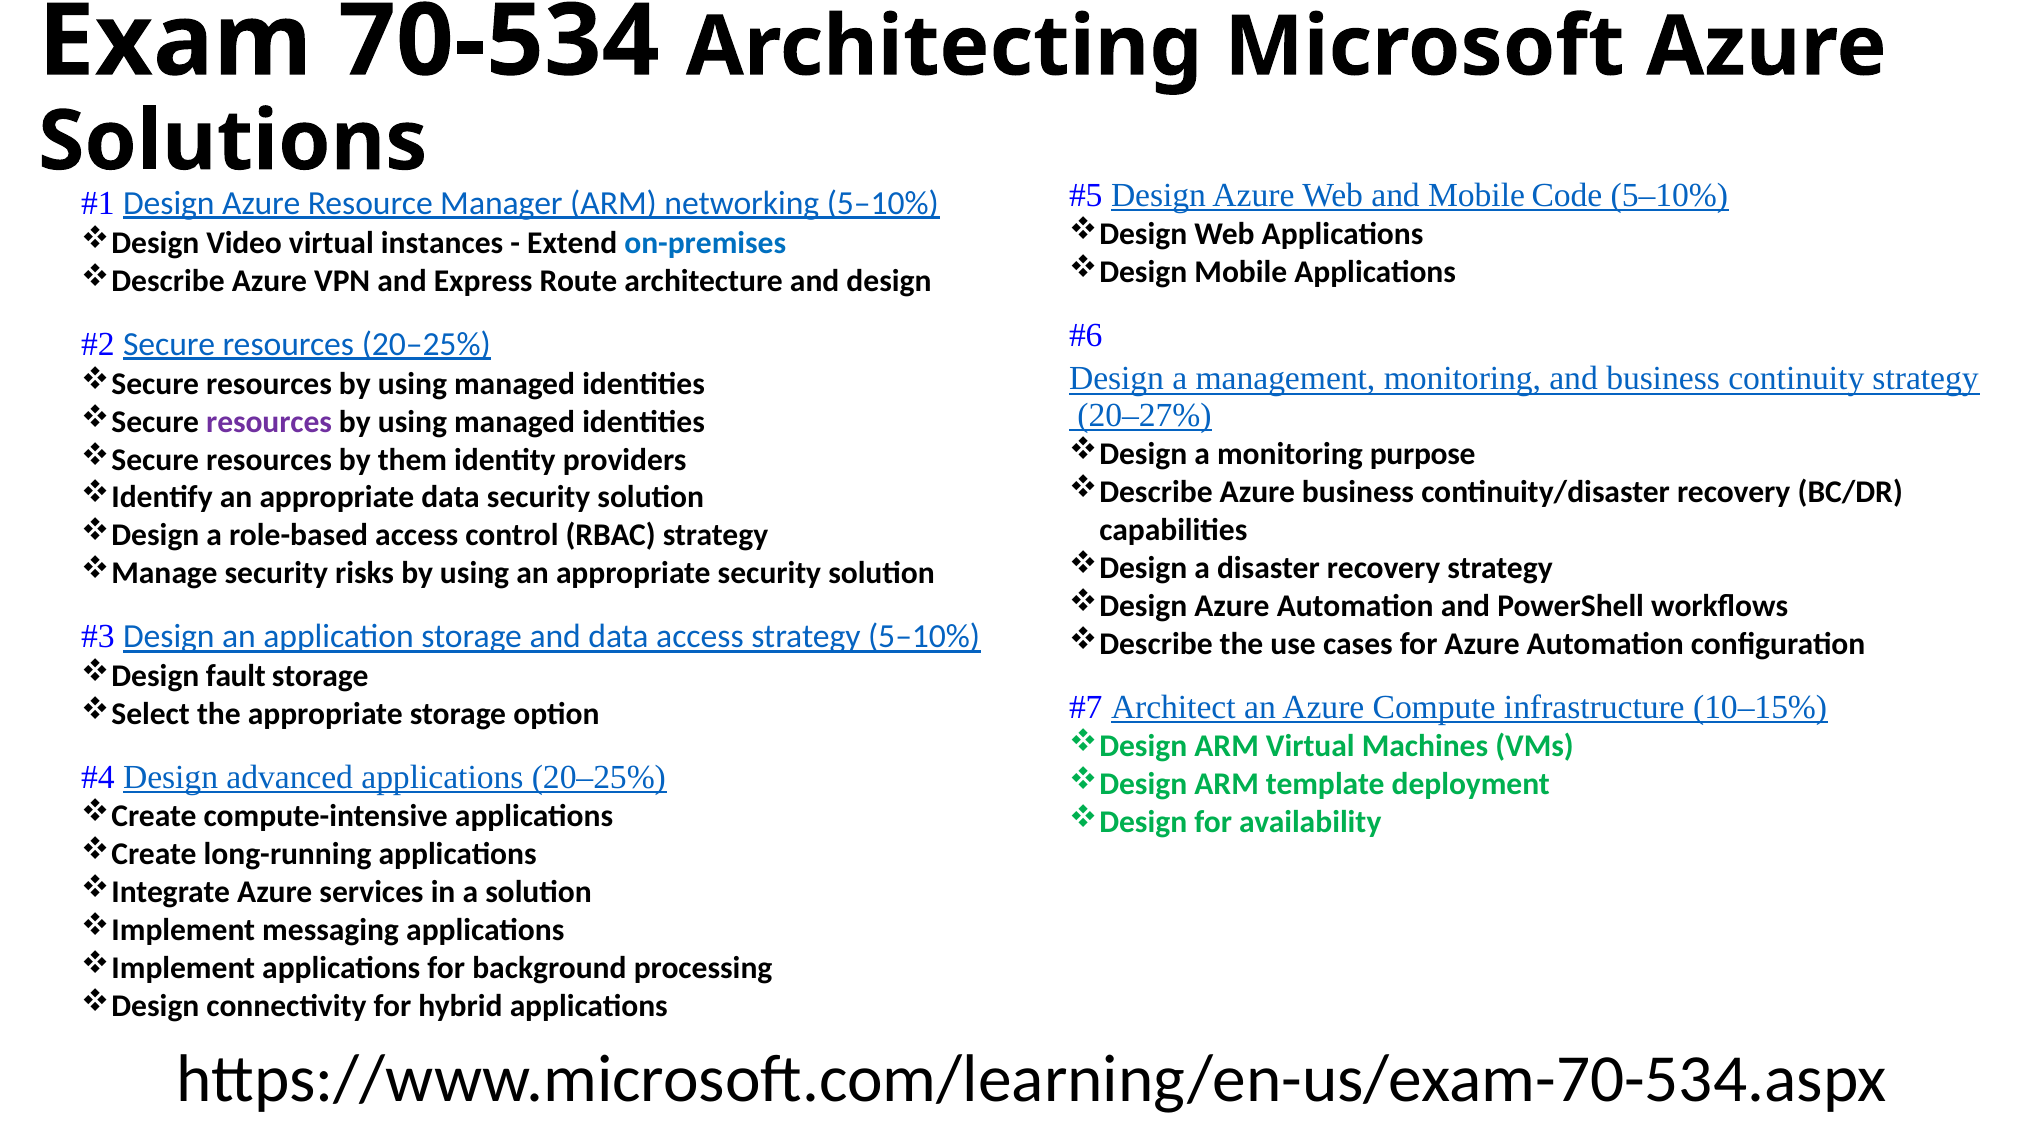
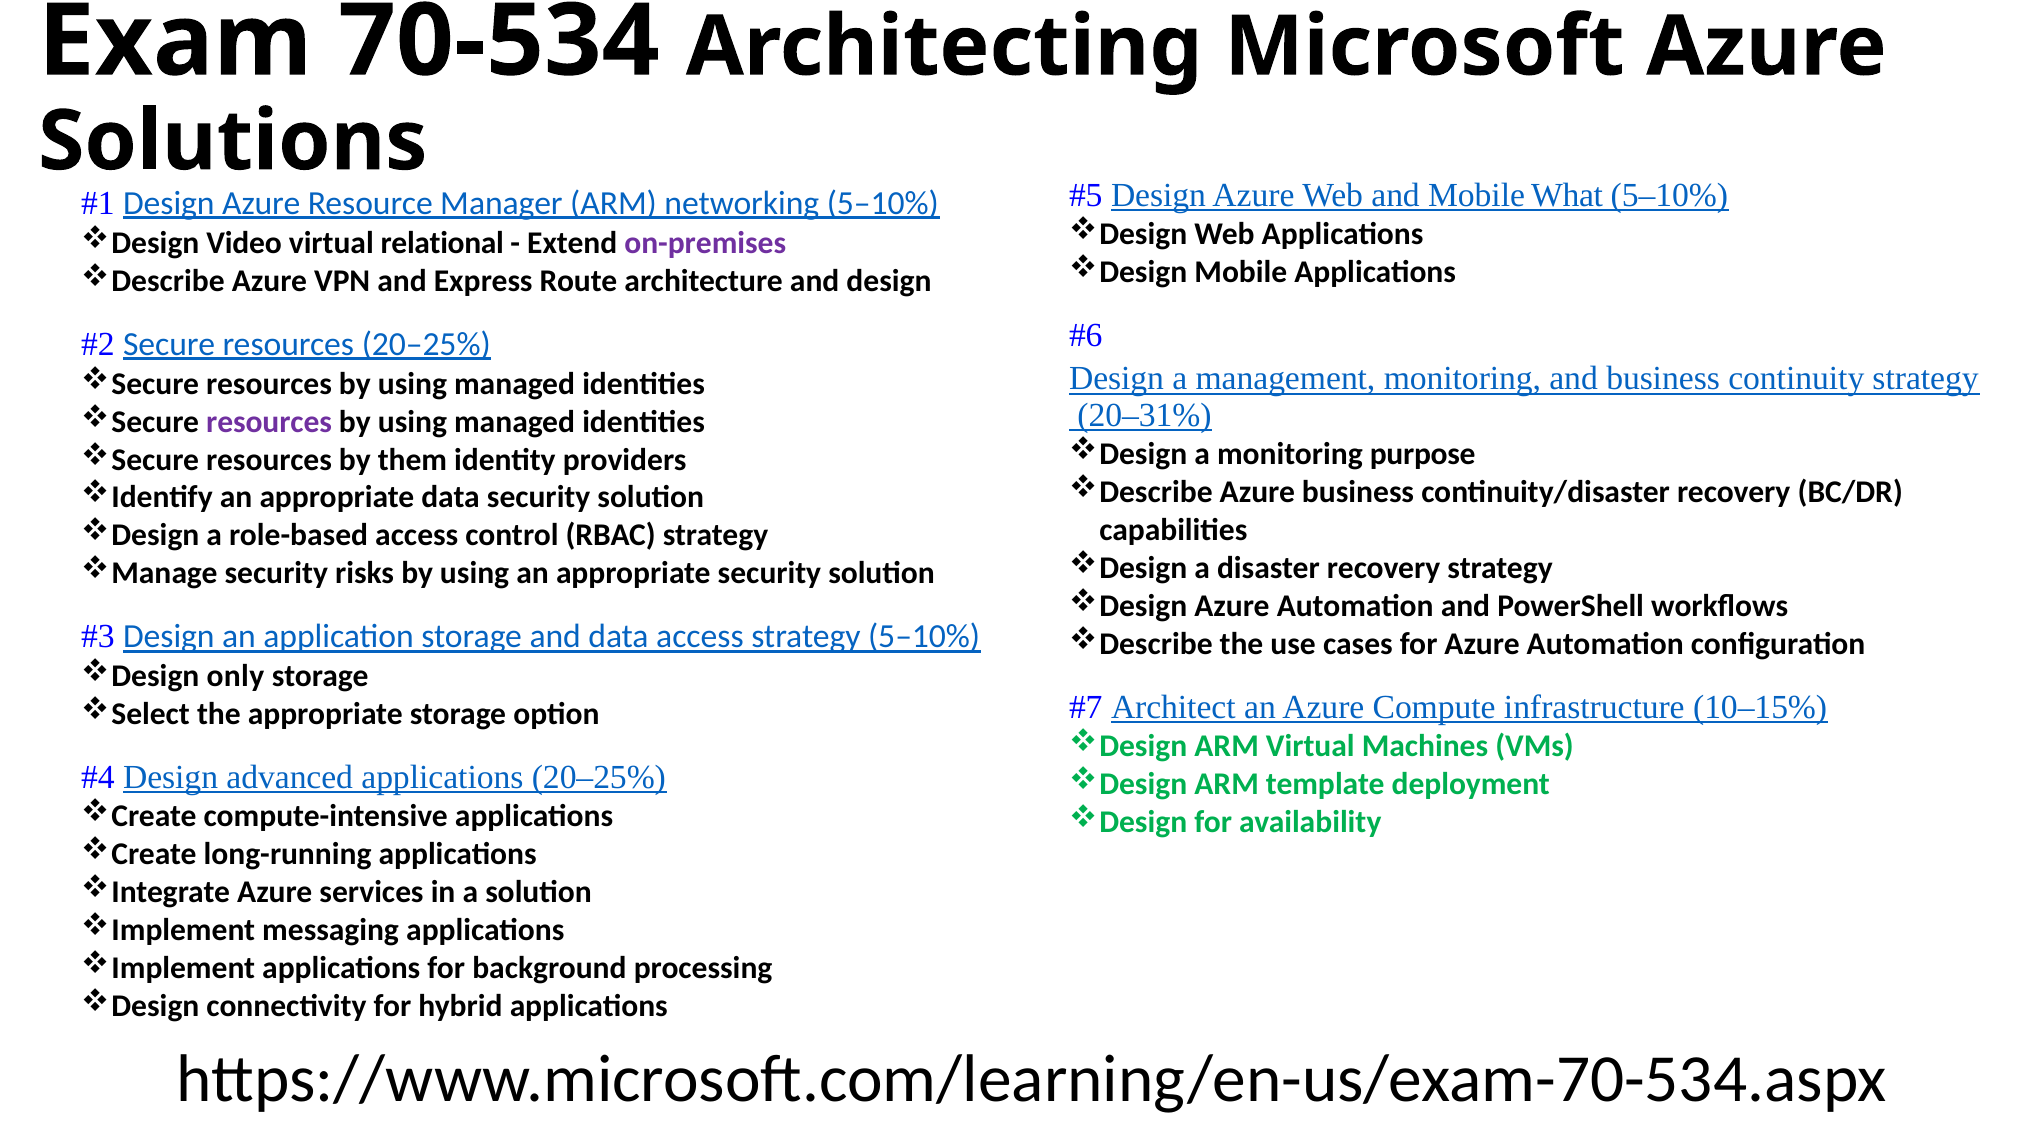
Code: Code -> What (1567, 195)
instances: instances -> relational (442, 243)
on-premises colour: blue -> purple (705, 243)
20–27%: 20–27% -> 20–31% (1144, 415)
fault: fault -> only (235, 676)
